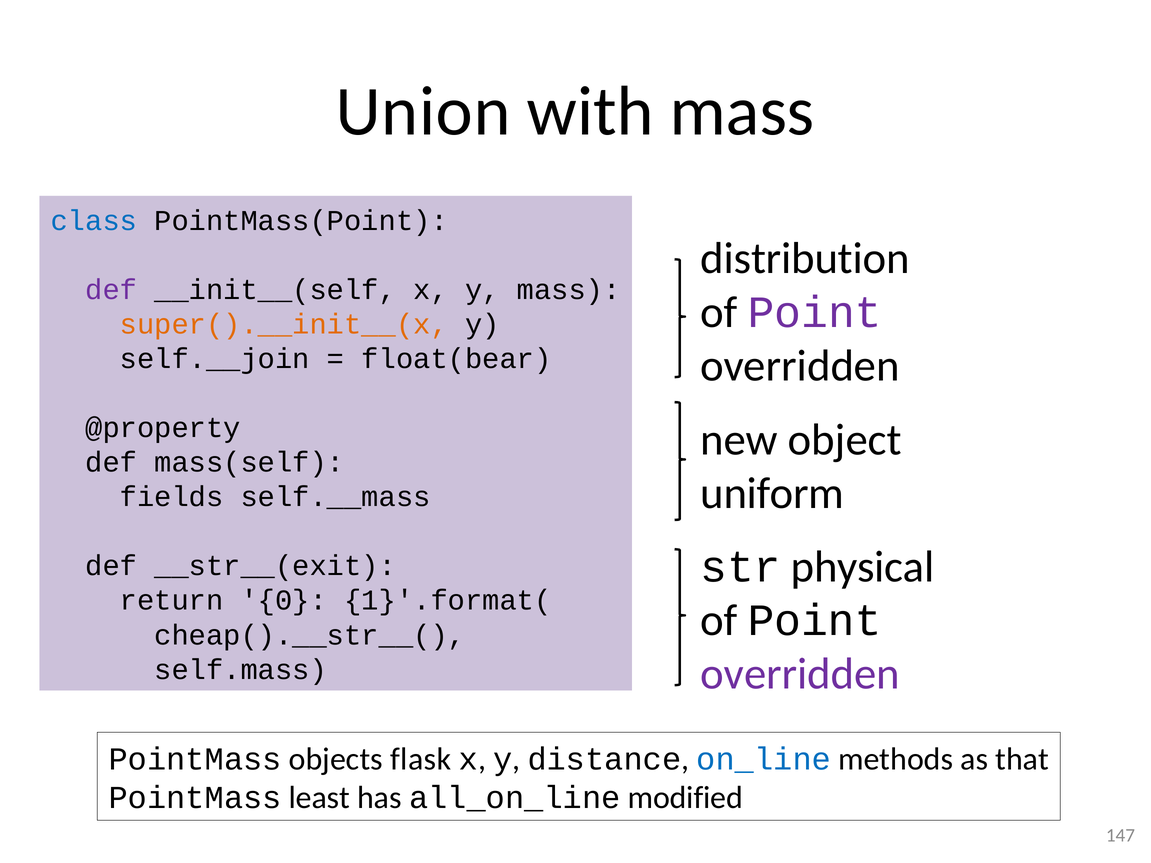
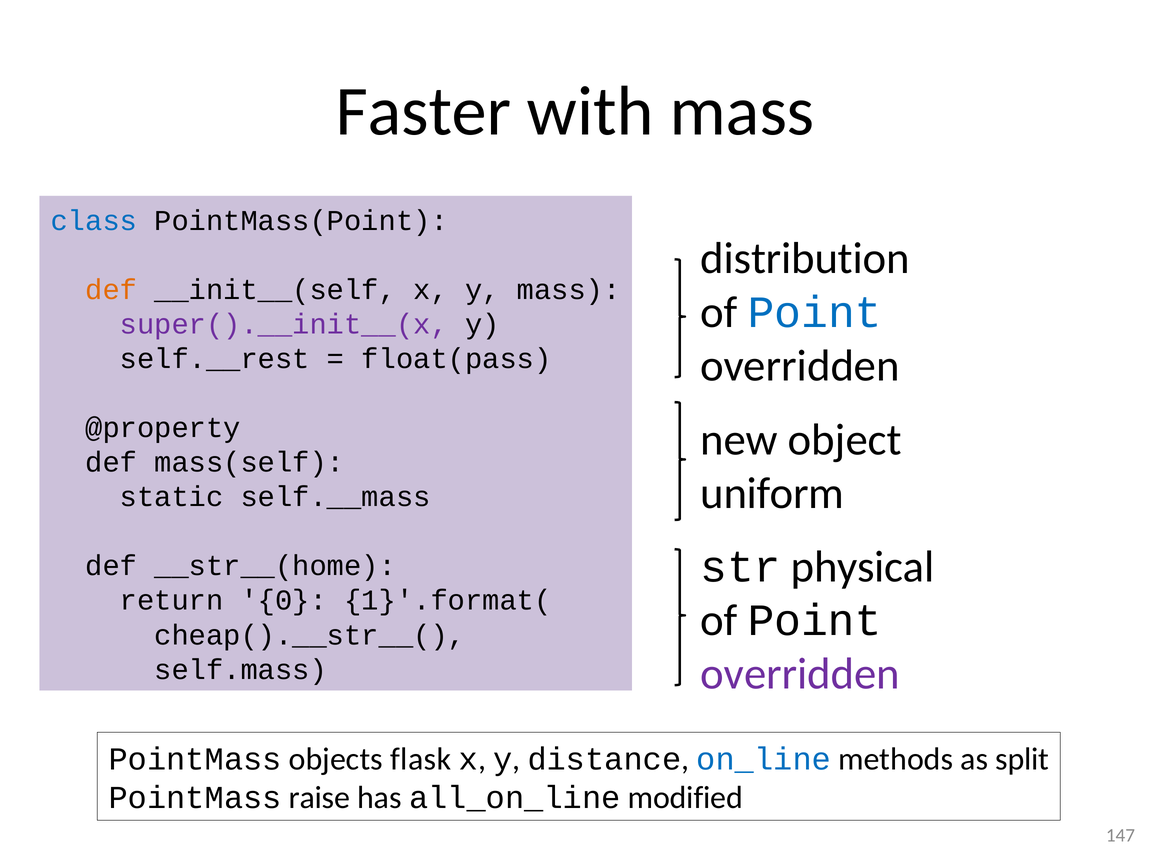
Union: Union -> Faster (423, 111)
def colour: purple -> orange (111, 290)
Point colour: purple -> blue (815, 312)
super().__init__(x colour: orange -> purple (284, 324)
self.__join: self.__join -> self.__rest (215, 359)
float(bear: float(bear -> float(pass (456, 359)
fields: fields -> static (172, 497)
__str__(exit: __str__(exit -> __str__(home (275, 566)
that: that -> split (1022, 759)
least: least -> raise (319, 798)
